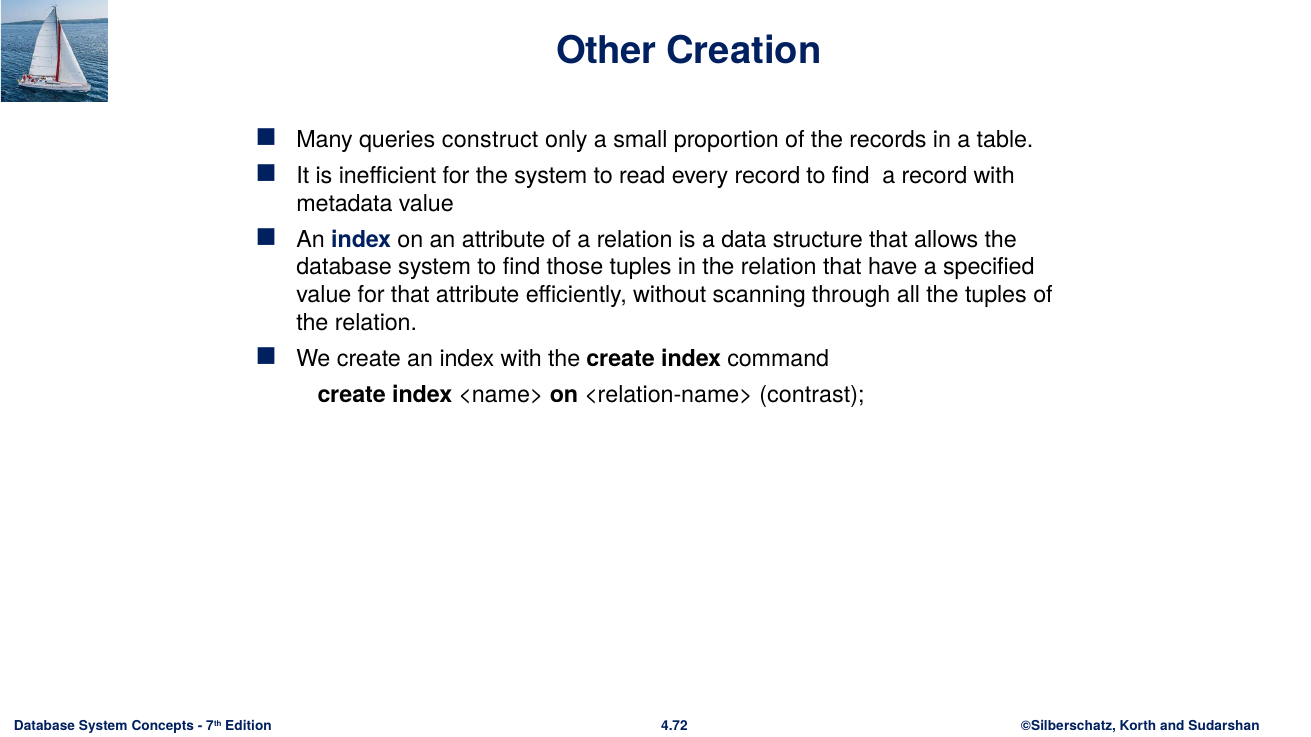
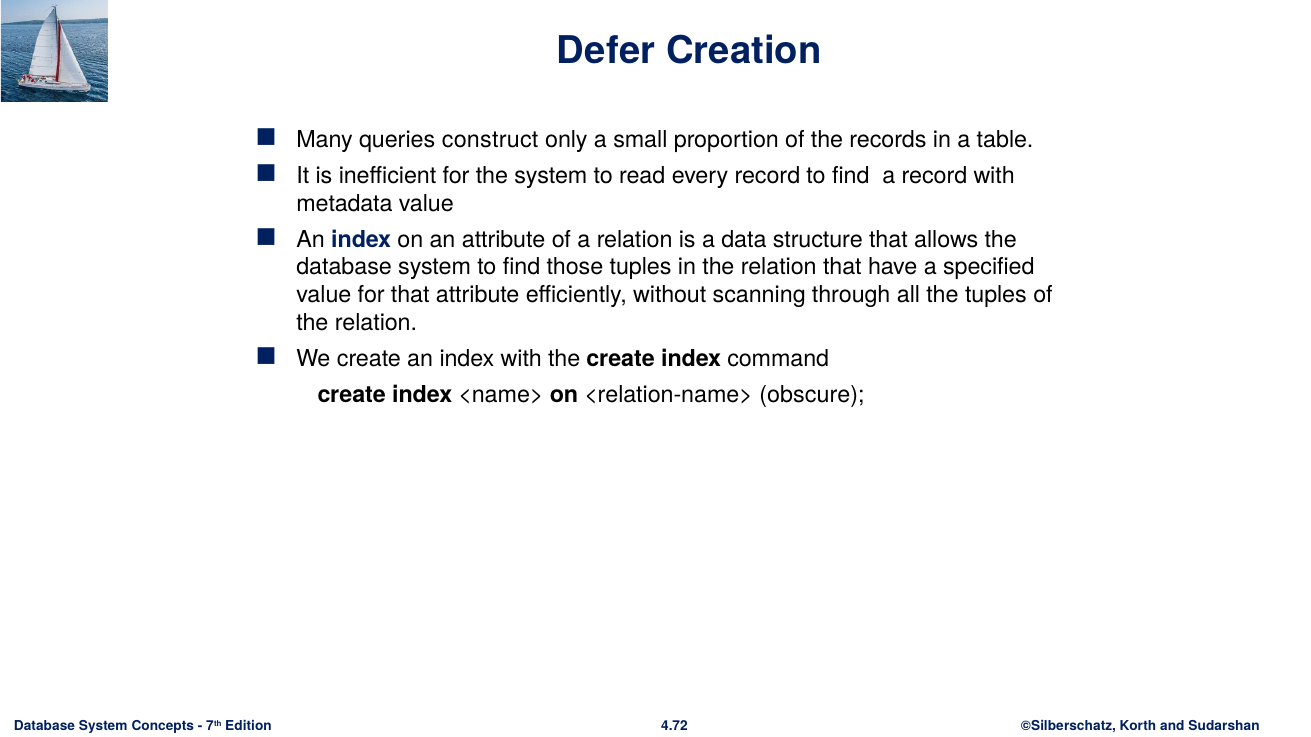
Other: Other -> Defer (606, 51)
contrast: contrast -> obscure (812, 395)
